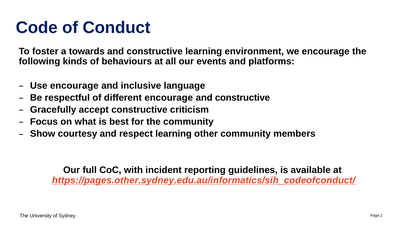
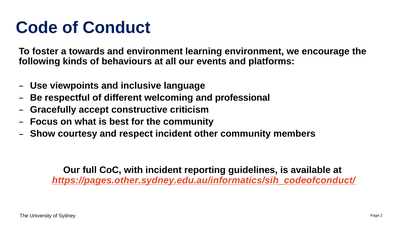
constructive: constructive -> environment (155, 51)
Use encourage: encourage -> viewpoints (74, 86)
different encourage: encourage -> welcoming (169, 98)
constructive: constructive -> professional (242, 98)
respect learning: learning -> incident (174, 134)
